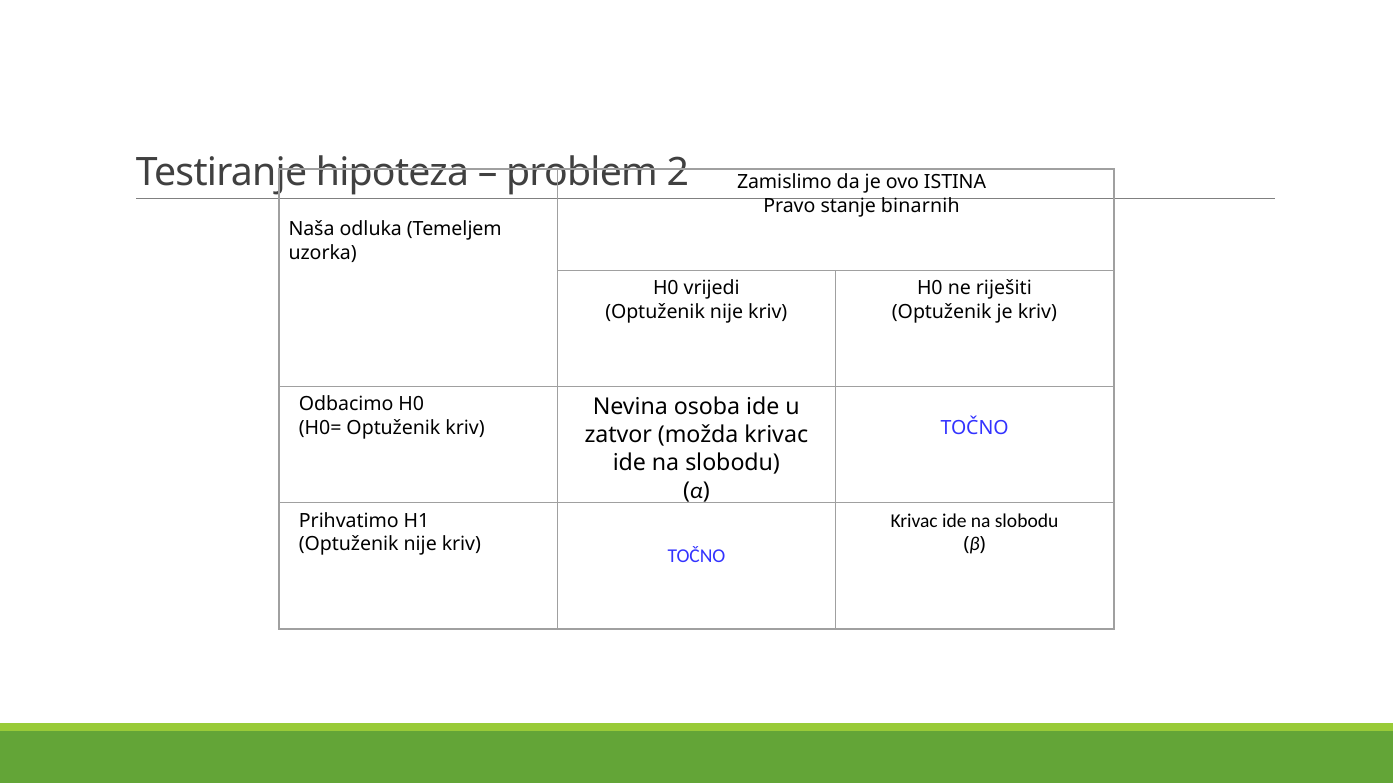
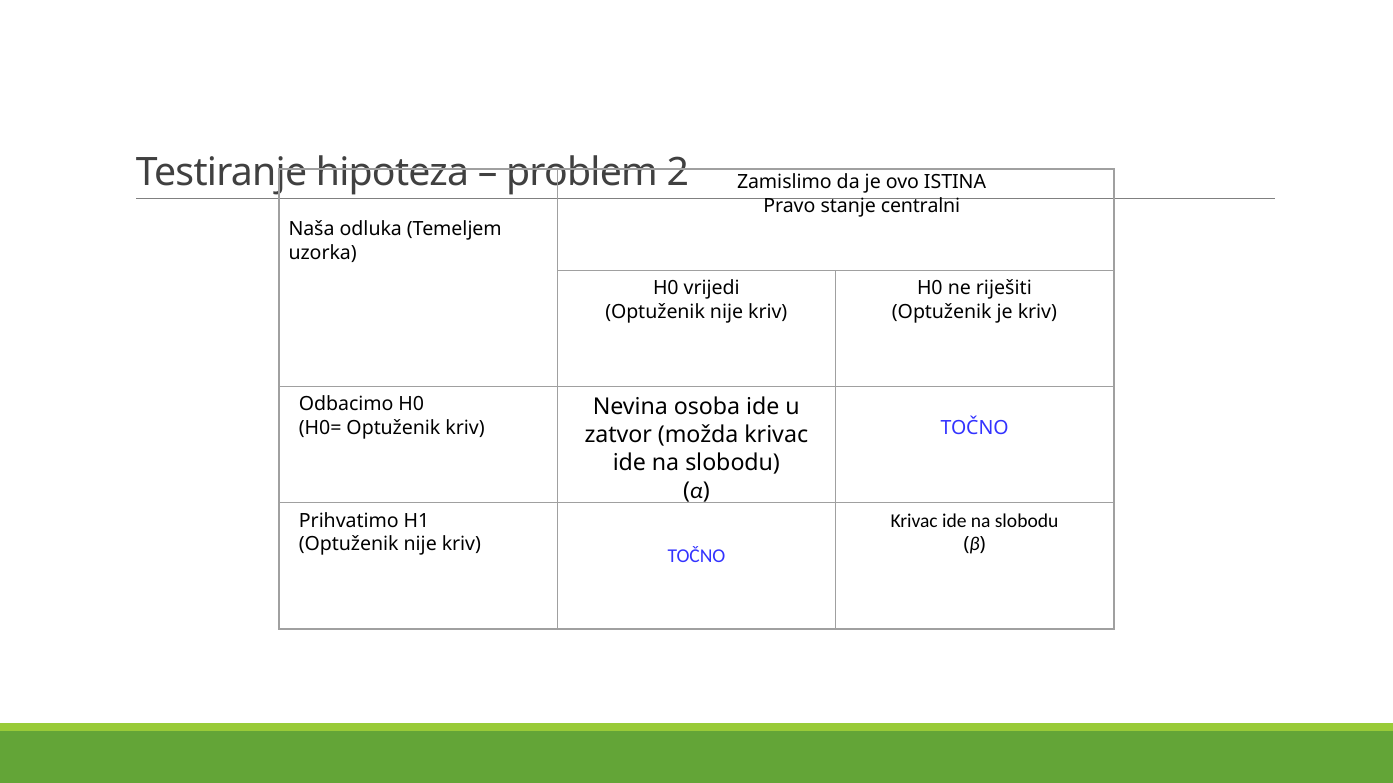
binarnih: binarnih -> centralni (920, 206)
